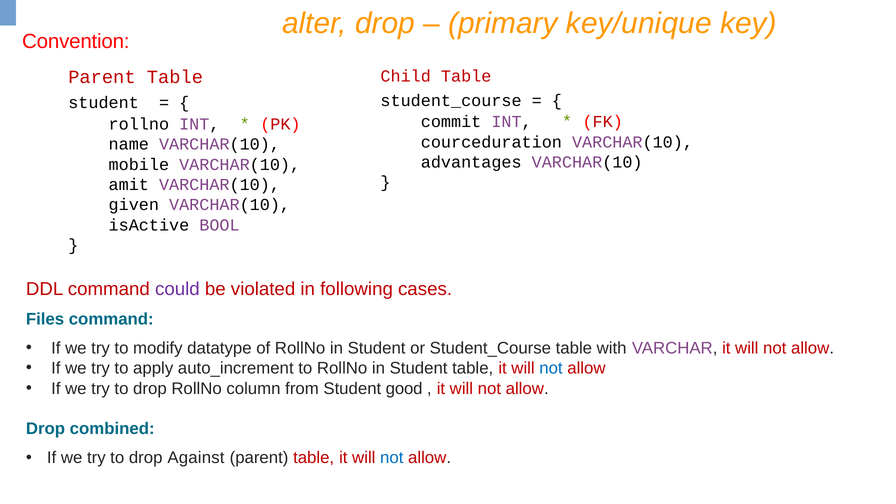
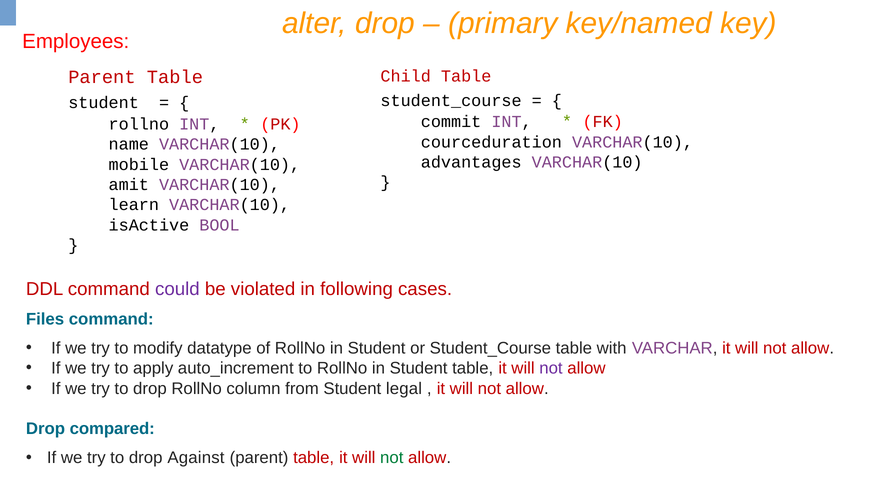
key/unique: key/unique -> key/named (639, 23)
Convention: Convention -> Employees (76, 42)
given: given -> learn (134, 205)
not colour: blue -> purple (551, 368)
good: good -> legal (404, 388)
combined: combined -> compared (112, 429)
not colour: blue -> green (392, 458)
